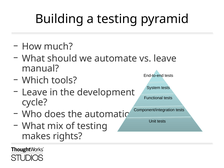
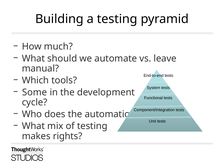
Leave: Leave -> Some (35, 92)
